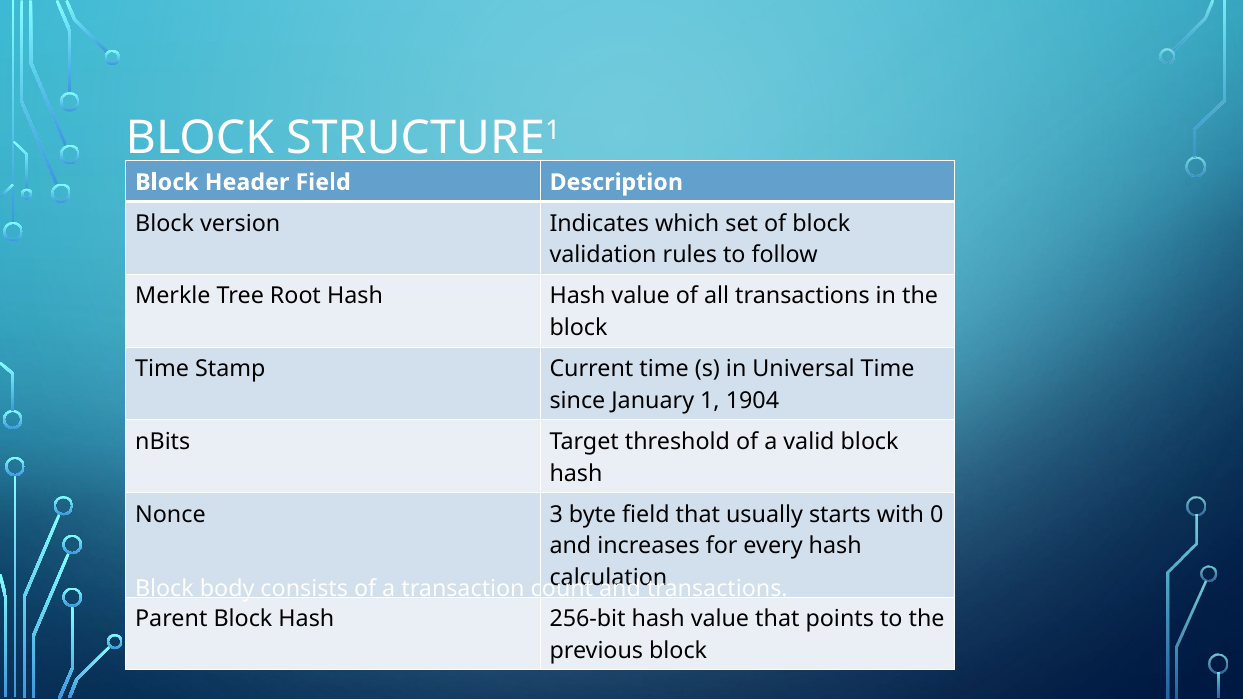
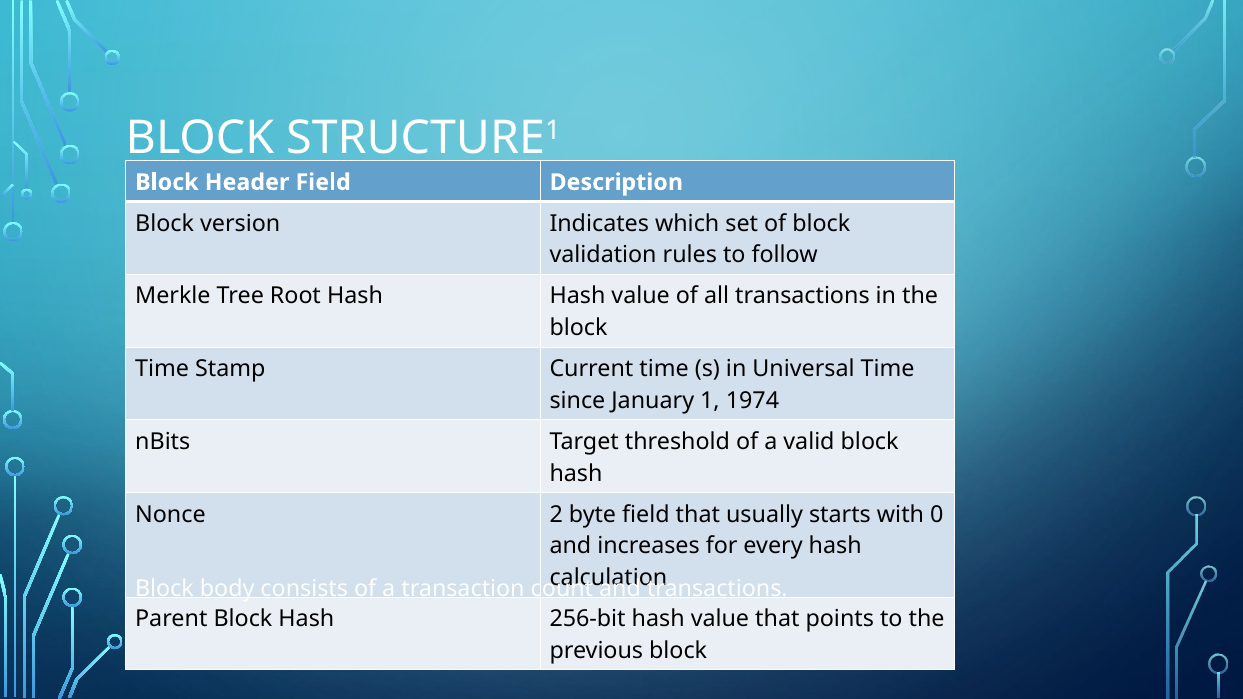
1904: 1904 -> 1974 (752, 401)
3: 3 -> 2 (556, 515)
